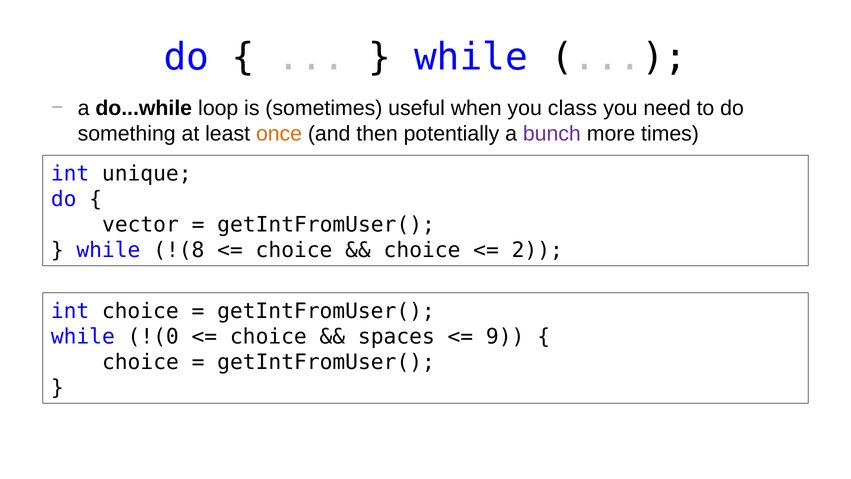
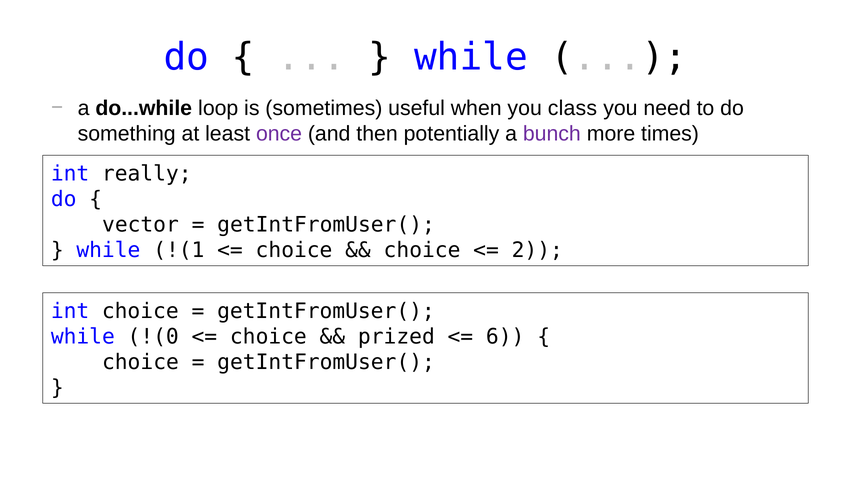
once colour: orange -> purple (279, 134)
unique: unique -> really (147, 174)
!(8: !(8 -> !(1 (179, 250)
spaces: spaces -> prized (396, 336)
9: 9 -> 6 (505, 336)
